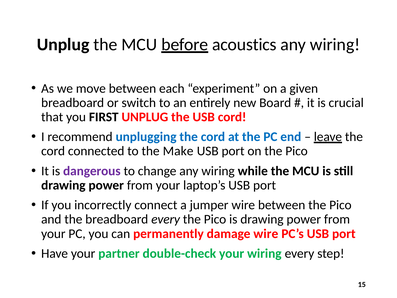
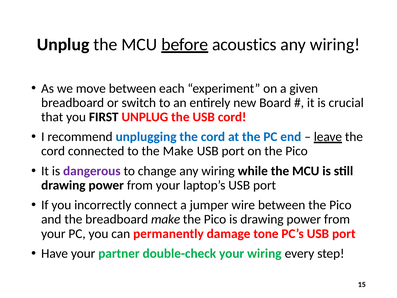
breadboard every: every -> make (166, 219)
damage wire: wire -> tone (266, 233)
